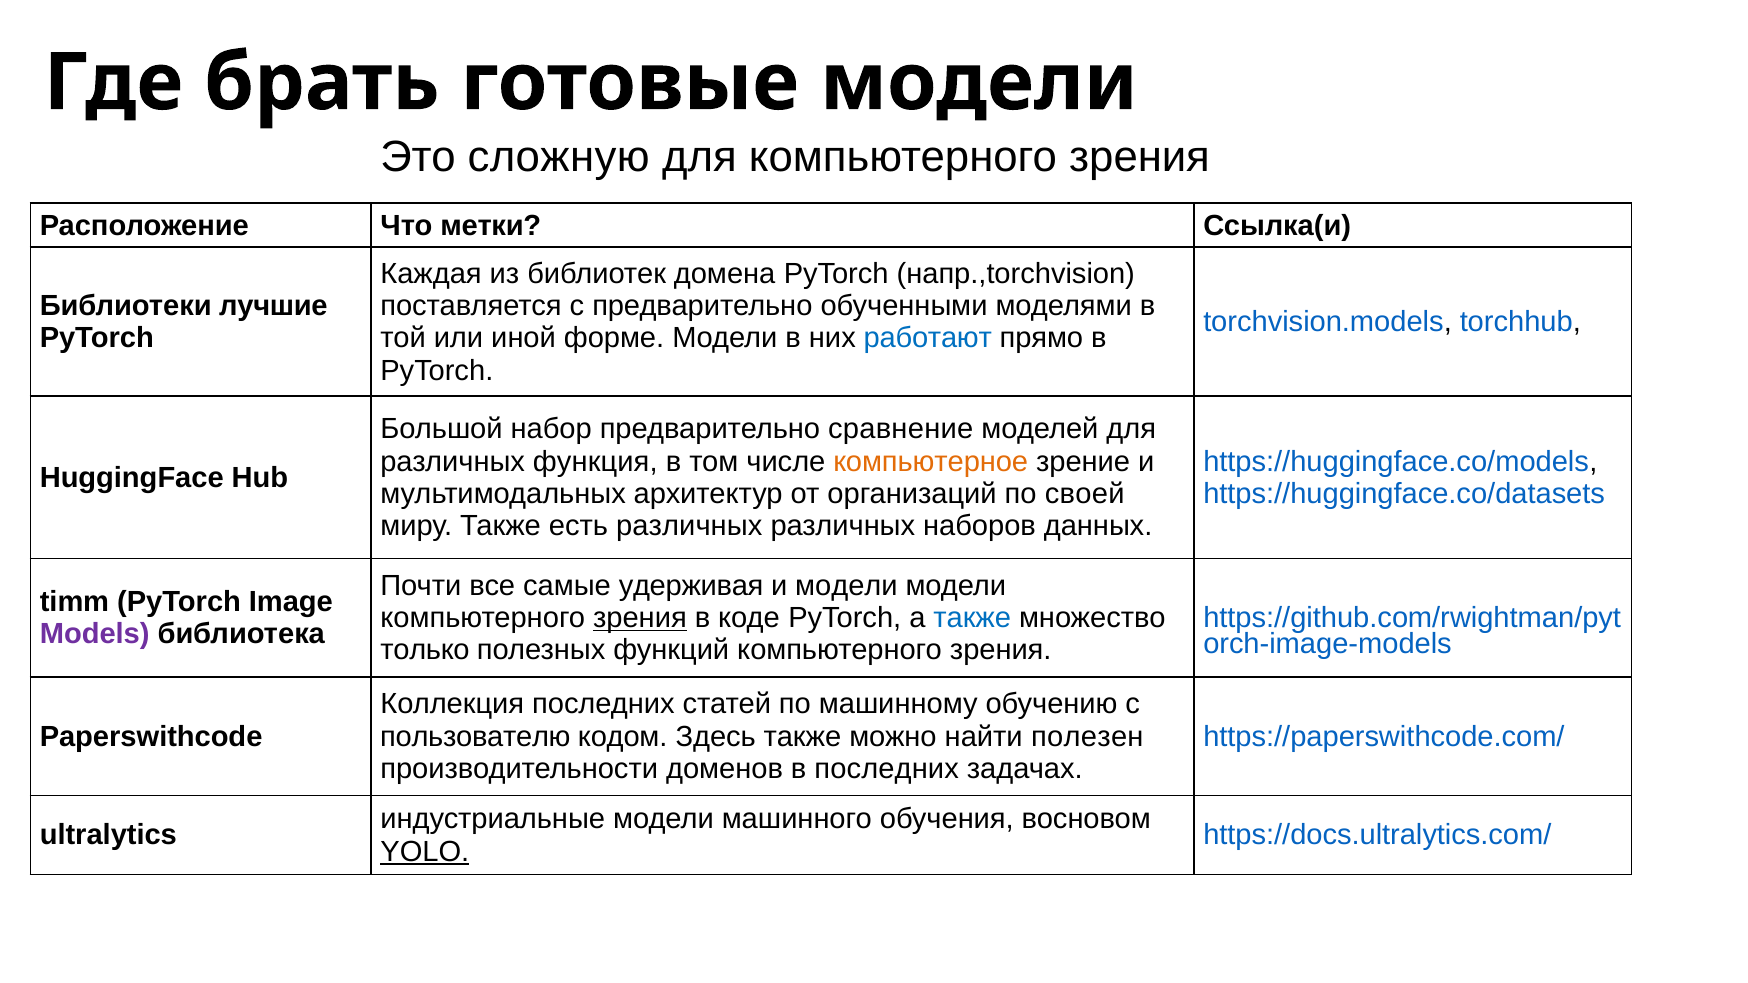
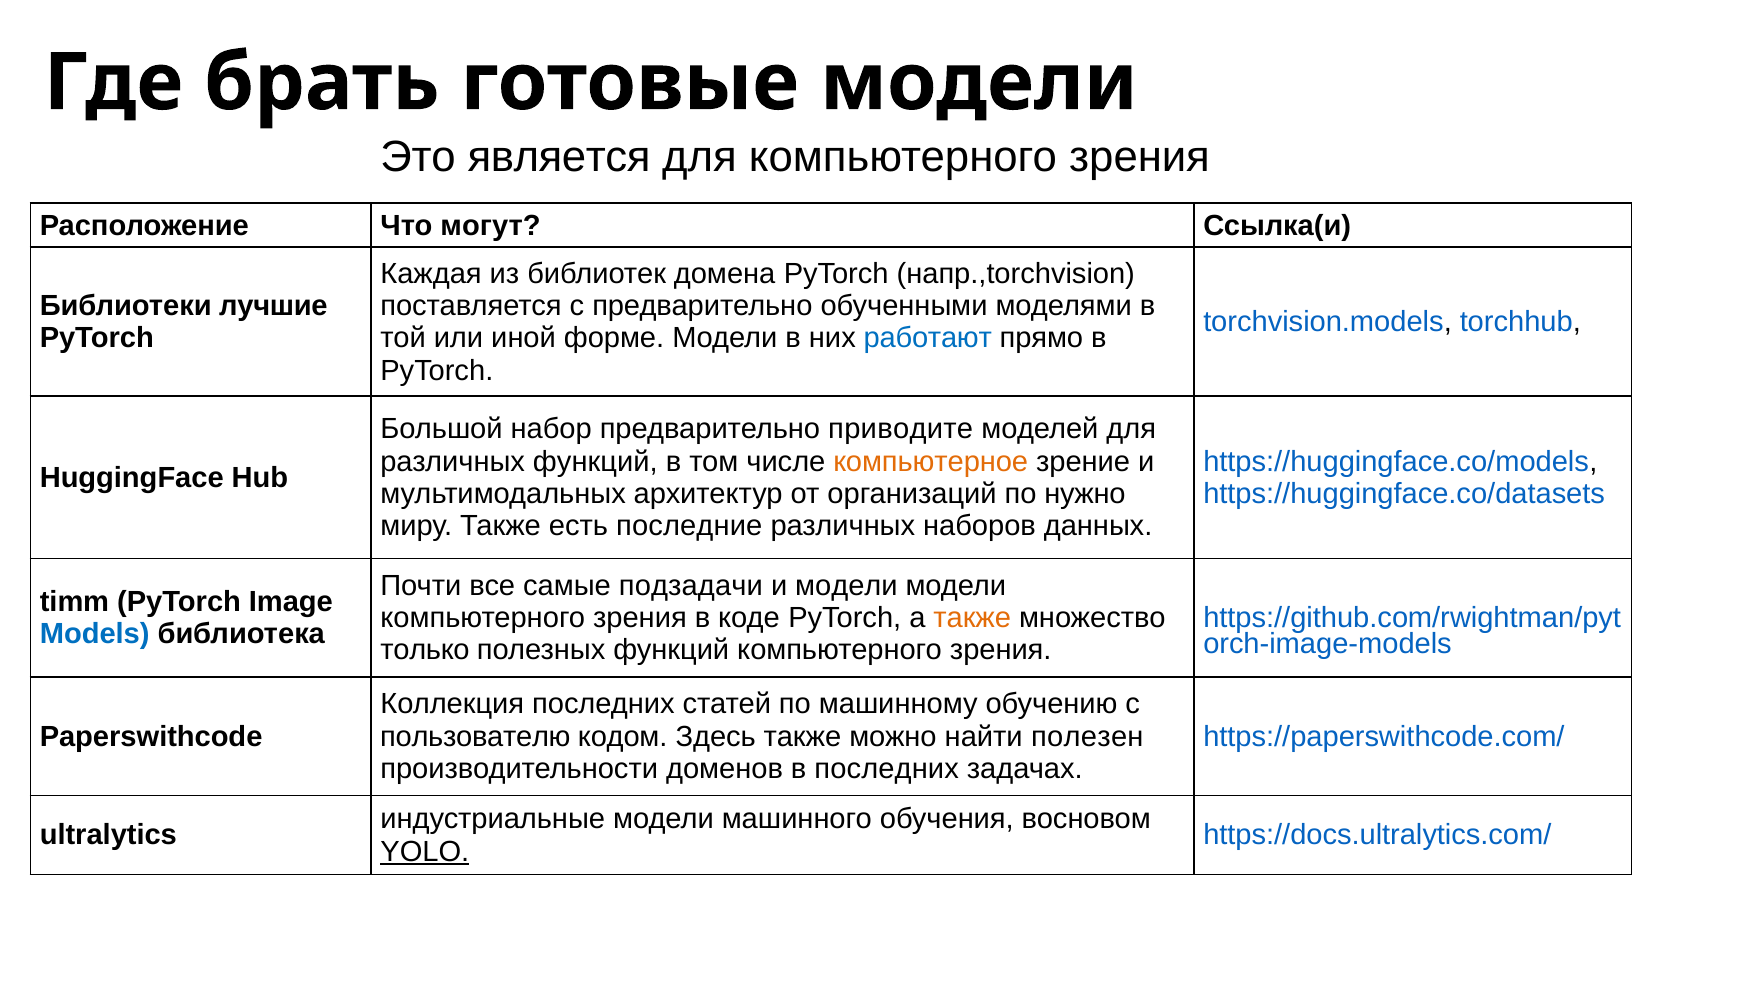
сложную: сложную -> является (559, 157)
метки: метки -> могут (491, 225)
сравнение: сравнение -> приводите (901, 429)
различных функция: функция -> функций (595, 462)
своей: своей -> нужно (1085, 494)
есть различных: различных -> последние (689, 526)
удерживая: удерживая -> подзадачи (691, 586)
зрения underline: present -> none (640, 618)
также colour: blue -> orange (972, 618)
Models colour: purple -> blue (95, 634)
